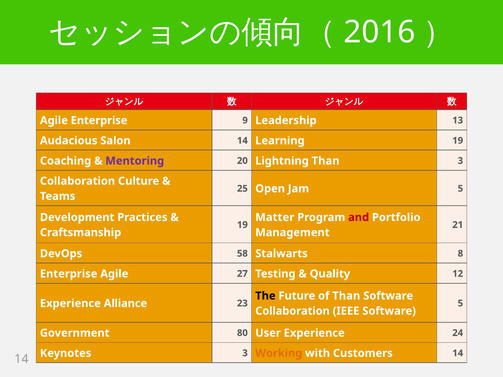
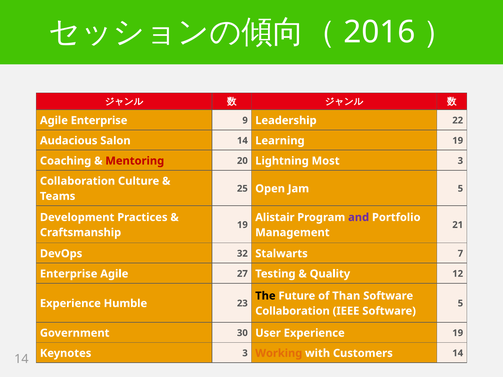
13: 13 -> 22 (458, 120)
Mentoring colour: purple -> red (135, 161)
Lightning Than: Than -> Most (326, 161)
Matter: Matter -> Alistair (275, 217)
and colour: red -> purple (359, 217)
58: 58 -> 32 (242, 254)
8: 8 -> 7 (460, 254)
Alliance: Alliance -> Humble (125, 304)
80: 80 -> 30 (242, 333)
Experience 24: 24 -> 19 (458, 333)
